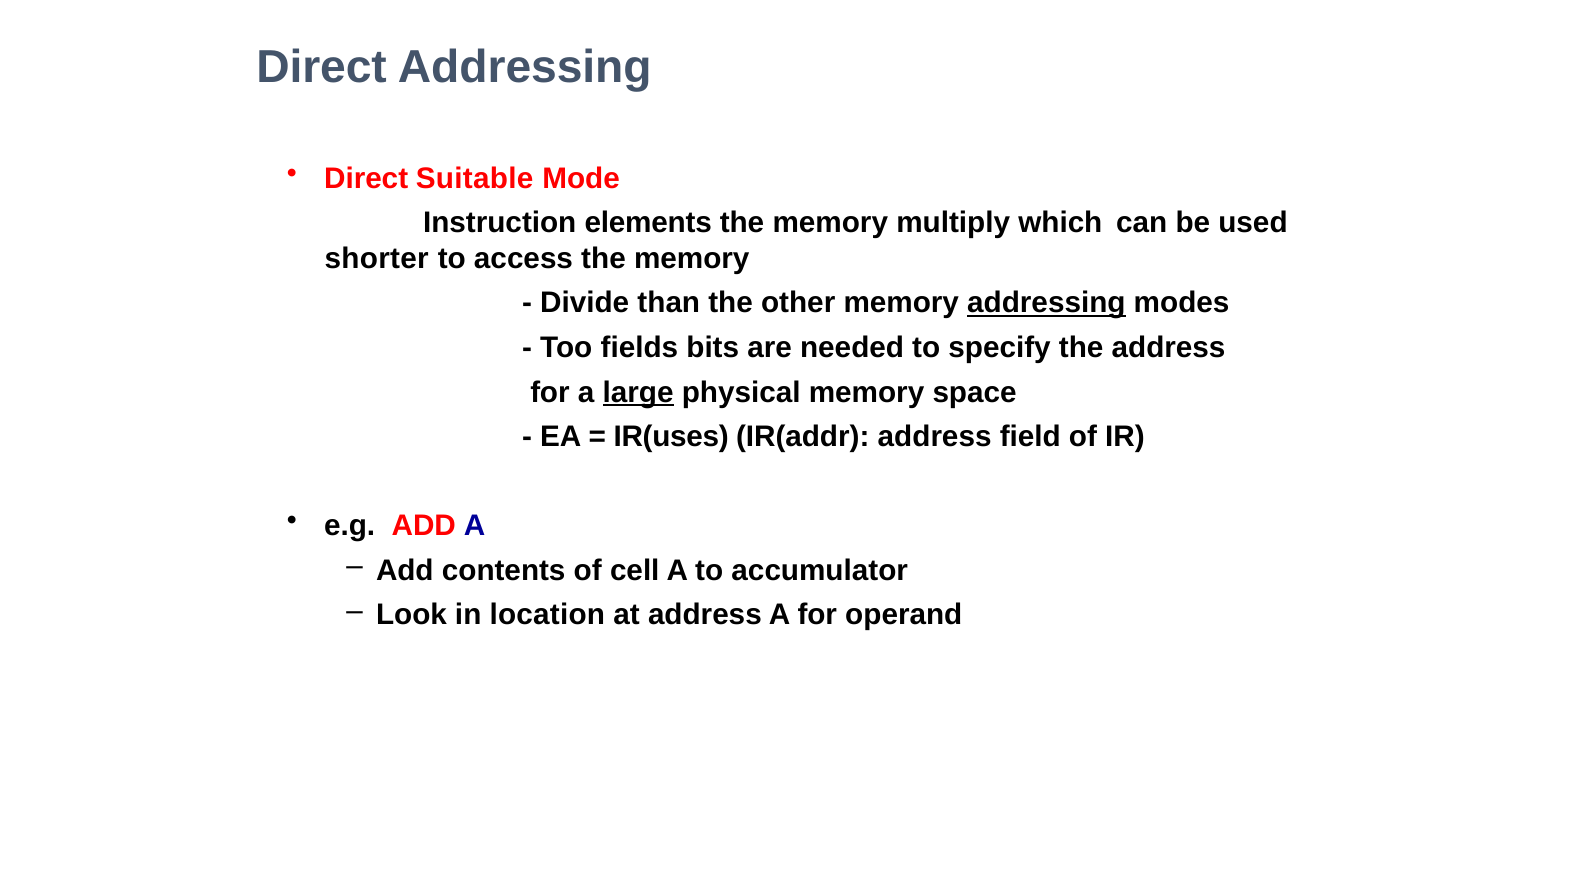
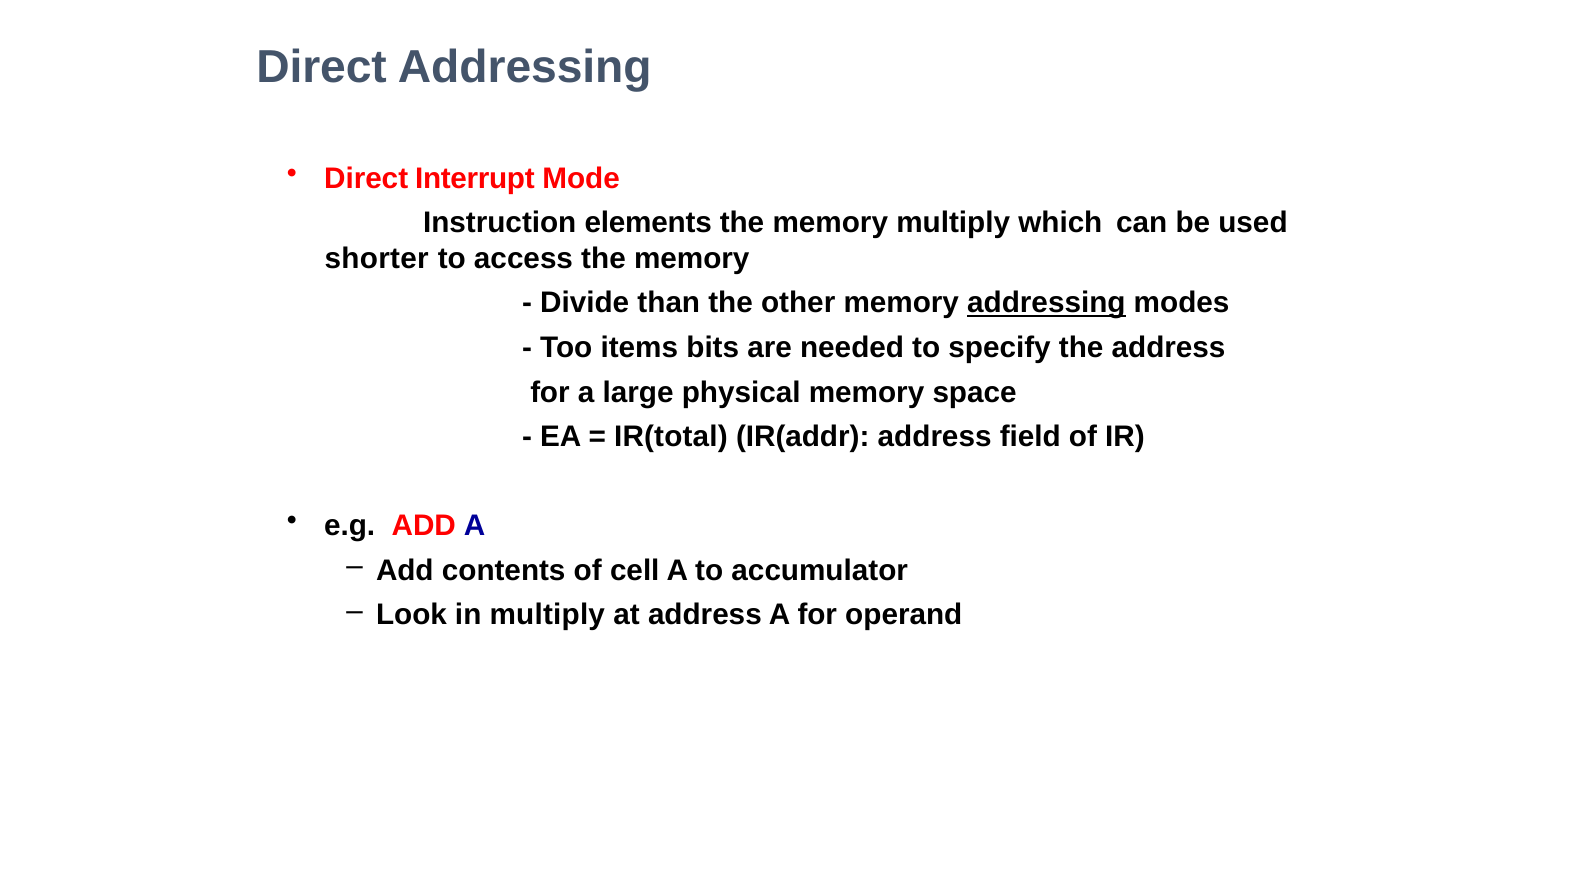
Suitable: Suitable -> Interrupt (475, 178)
fields: fields -> items (639, 348)
large underline: present -> none (638, 392)
IR(uses: IR(uses -> IR(total (671, 437)
in location: location -> multiply (547, 615)
